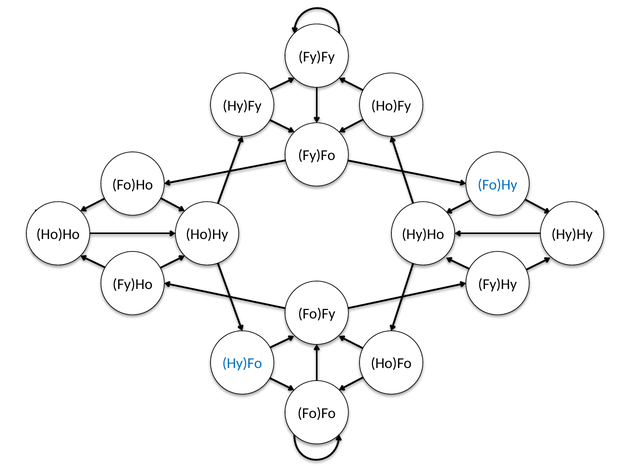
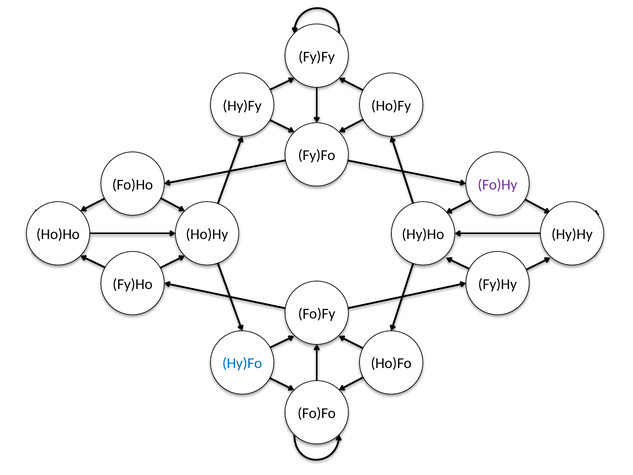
Fo)Hy colour: blue -> purple (497, 184)
